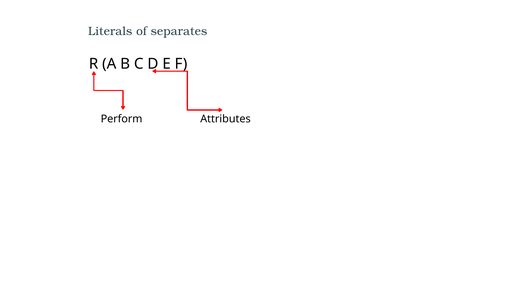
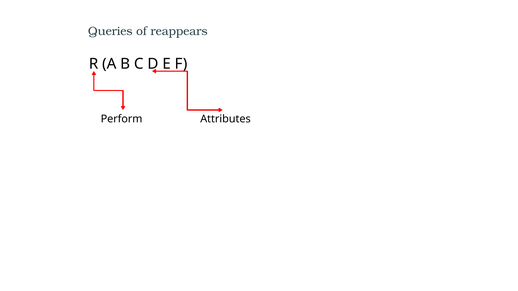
Literals: Literals -> Queries (110, 31)
separates: separates -> reappears (179, 31)
